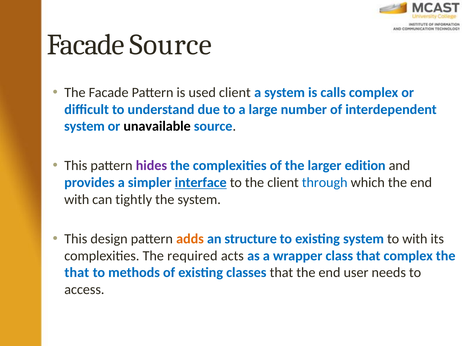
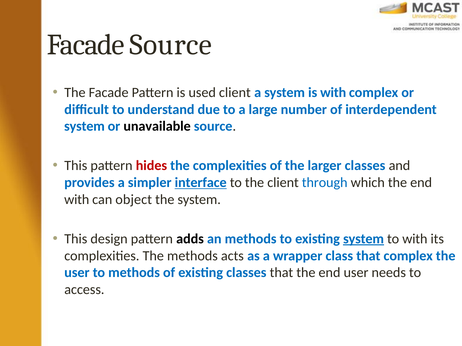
is calls: calls -> with (333, 93)
hides colour: purple -> red (151, 166)
larger edition: edition -> classes (365, 166)
tightly: tightly -> object (134, 200)
adds colour: orange -> black (190, 239)
an structure: structure -> methods (251, 239)
system underline: none -> present (364, 239)
The required: required -> methods (192, 256)
that: that -> user (77, 273)
